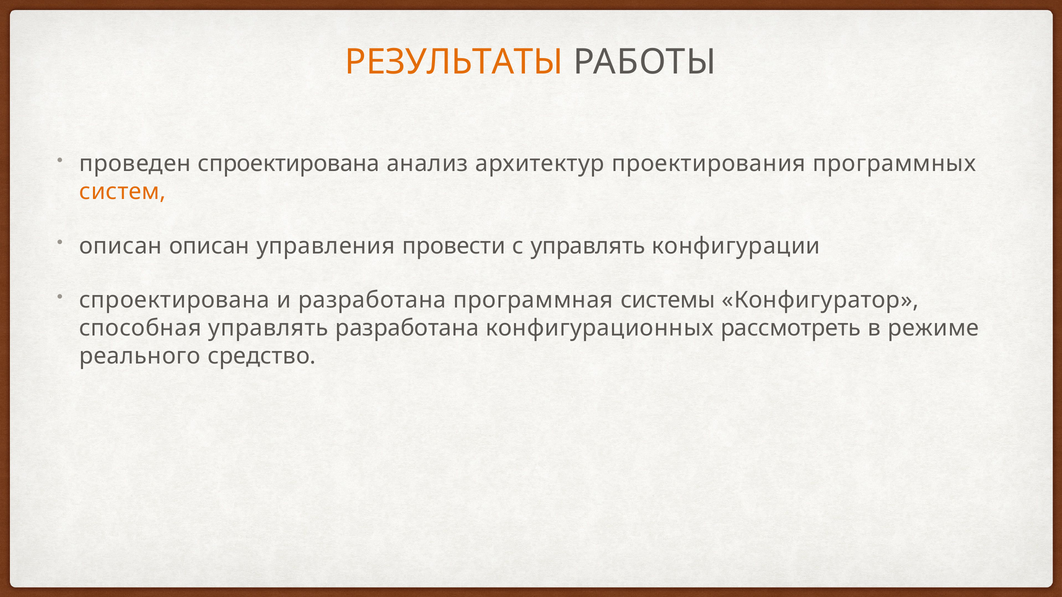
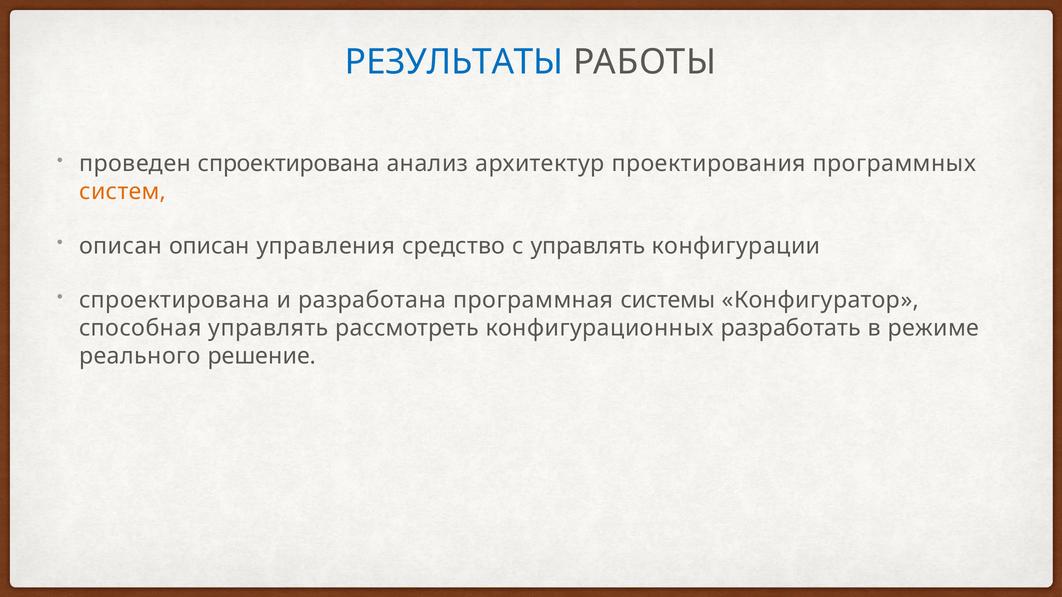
РЕЗУЛЬТАТЫ colour: orange -> blue (454, 62)
провести: провести -> средство (454, 246)
управлять разработана: разработана -> рассмотреть (407, 328)
рассмотреть: рассмотреть -> разработать (791, 328)
средство: средство -> решение (262, 356)
